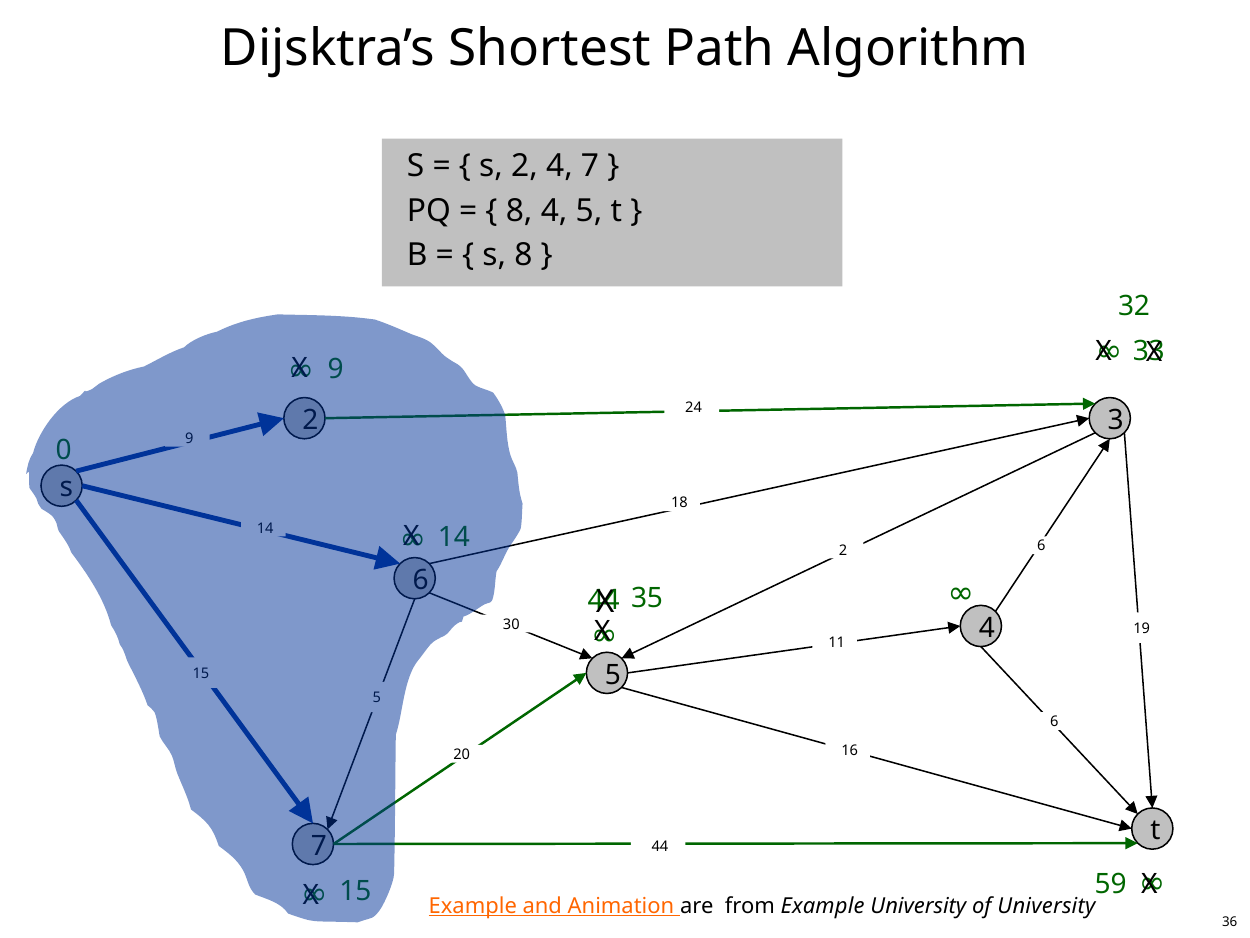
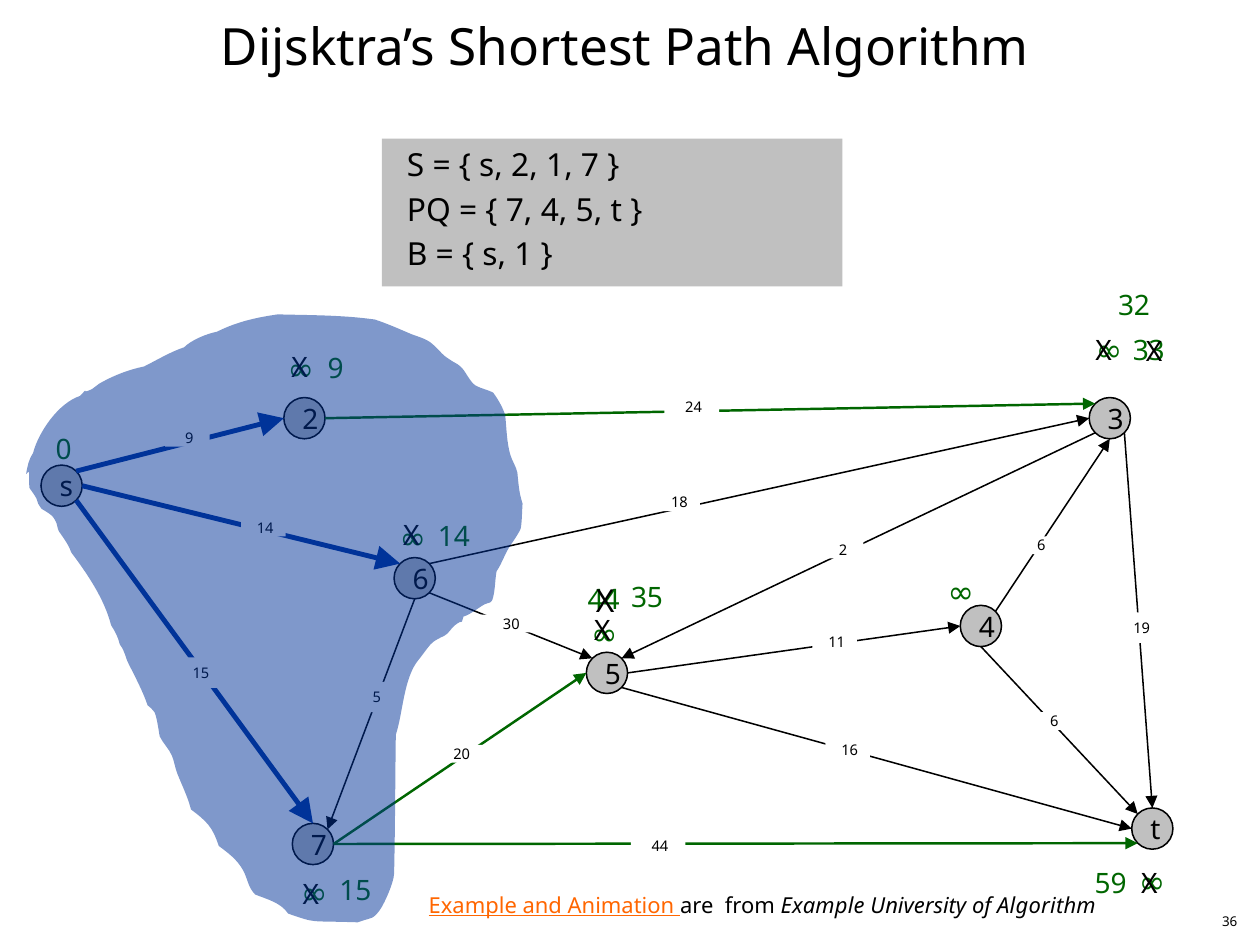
2 4: 4 -> 1 (559, 166)
8: 8 -> 7 (519, 211)
s 8: 8 -> 1 (523, 255)
of University: University -> Algorithm (1046, 905)
